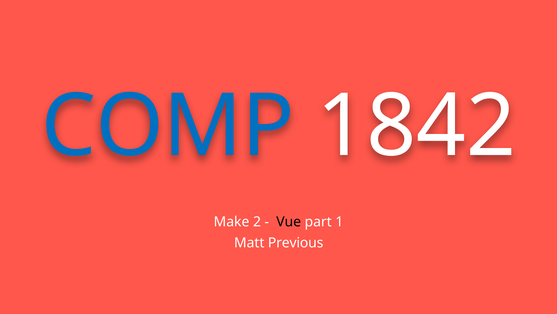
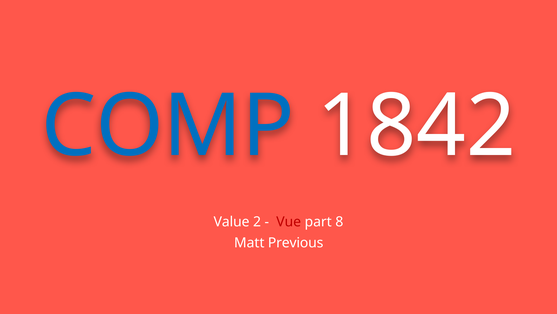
Make: Make -> Value (232, 222)
Vue colour: black -> red (289, 222)
1: 1 -> 8 (339, 222)
